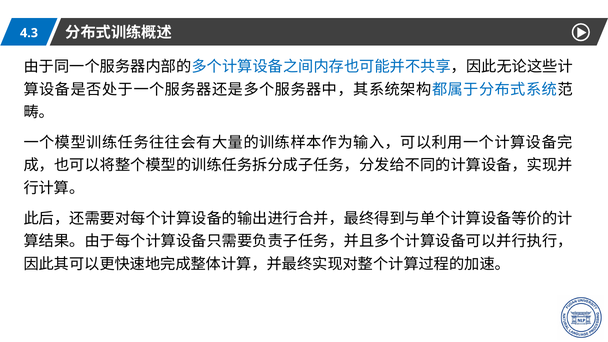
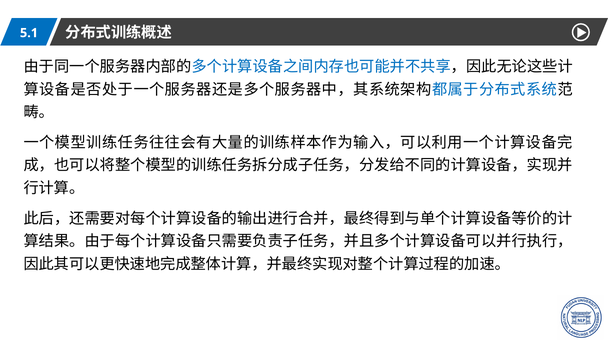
4.3: 4.3 -> 5.1 (29, 33)
